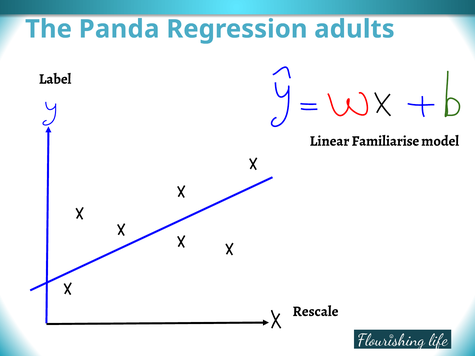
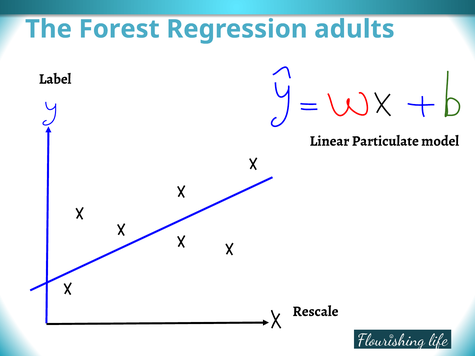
Panda: Panda -> Forest (119, 29)
Familiarise: Familiarise -> Particulate (385, 141)
